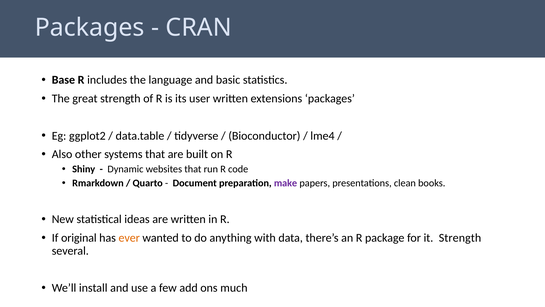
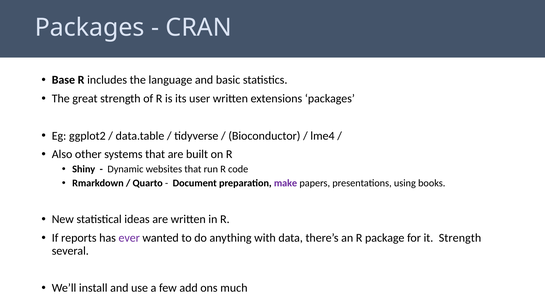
clean: clean -> using (405, 183)
original: original -> reports (79, 238)
ever colour: orange -> purple (129, 238)
